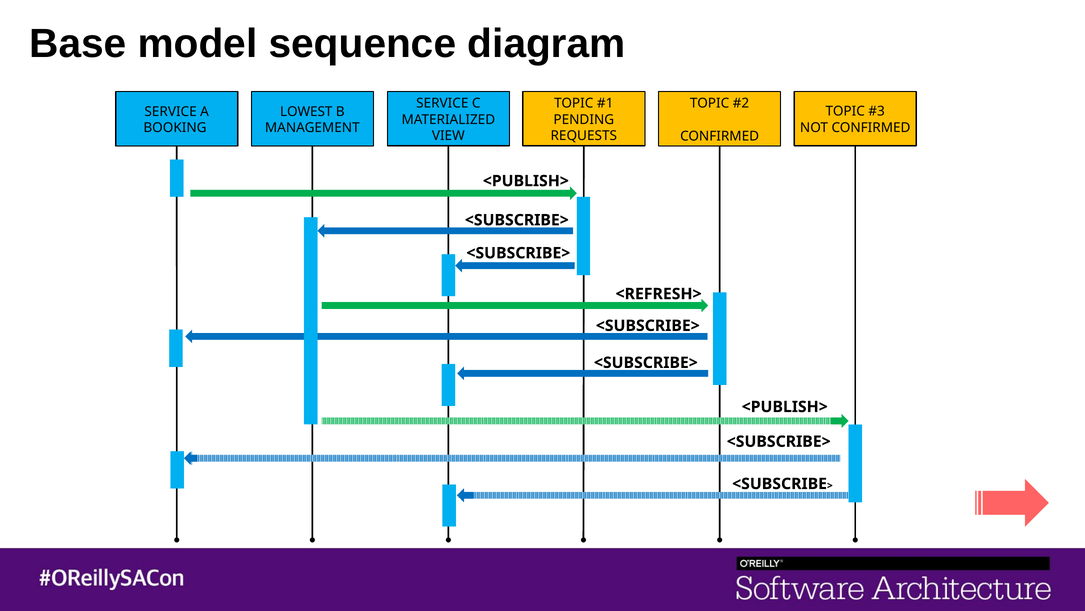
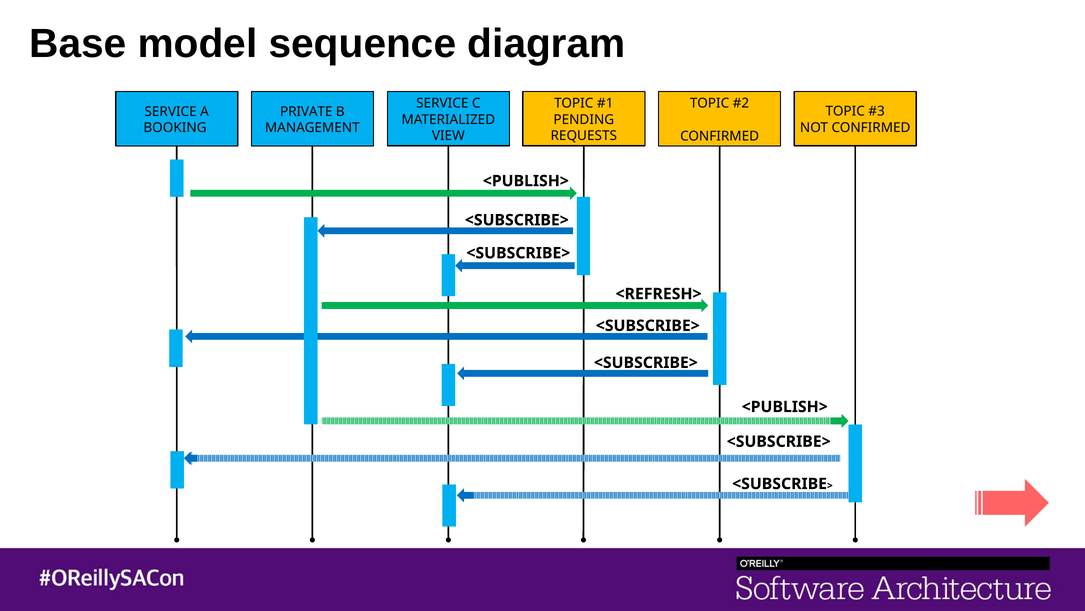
LOWEST: LOWEST -> PRIVATE (306, 111)
